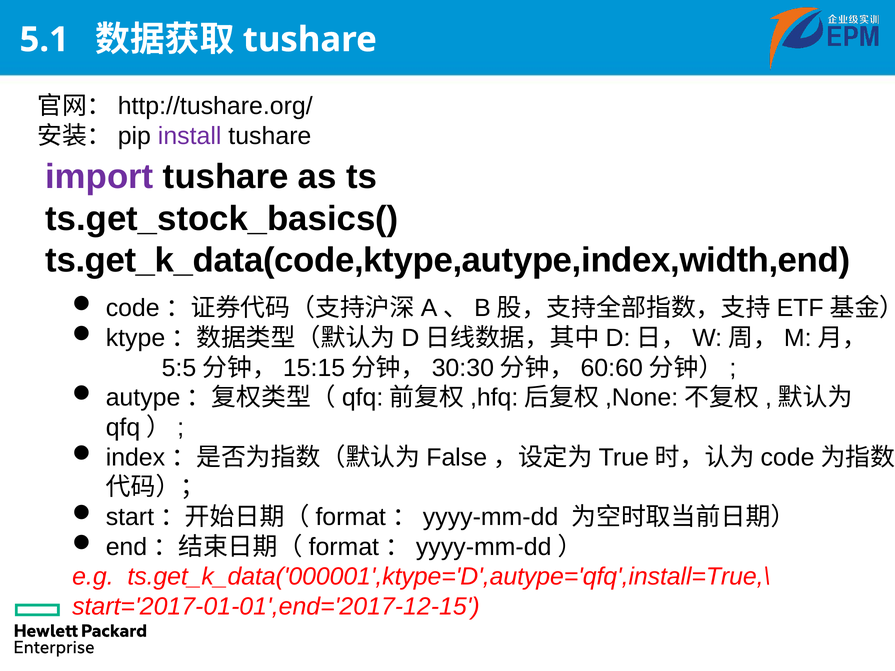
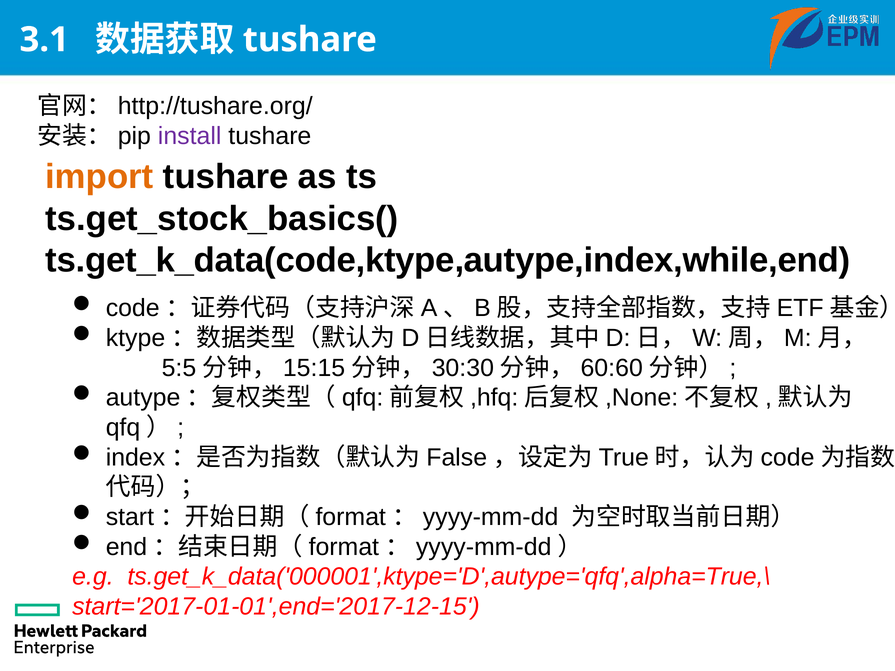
5.1: 5.1 -> 3.1 (44, 40)
import colour: purple -> orange (99, 177)
ts.get_k_data(code,ktype,autype,index,width,end: ts.get_k_data(code,ktype,autype,index,width,end -> ts.get_k_data(code,ktype,autype,index,while,end (448, 260)
ts.get_k_data('000001',ktype='D',autype='qfq',install=True,\: ts.get_k_data('000001',ktype='D',autype='qfq',install=True,\ -> ts.get_k_data('000001',ktype='D',autype='qfq',alpha=True,\ (449, 577)
